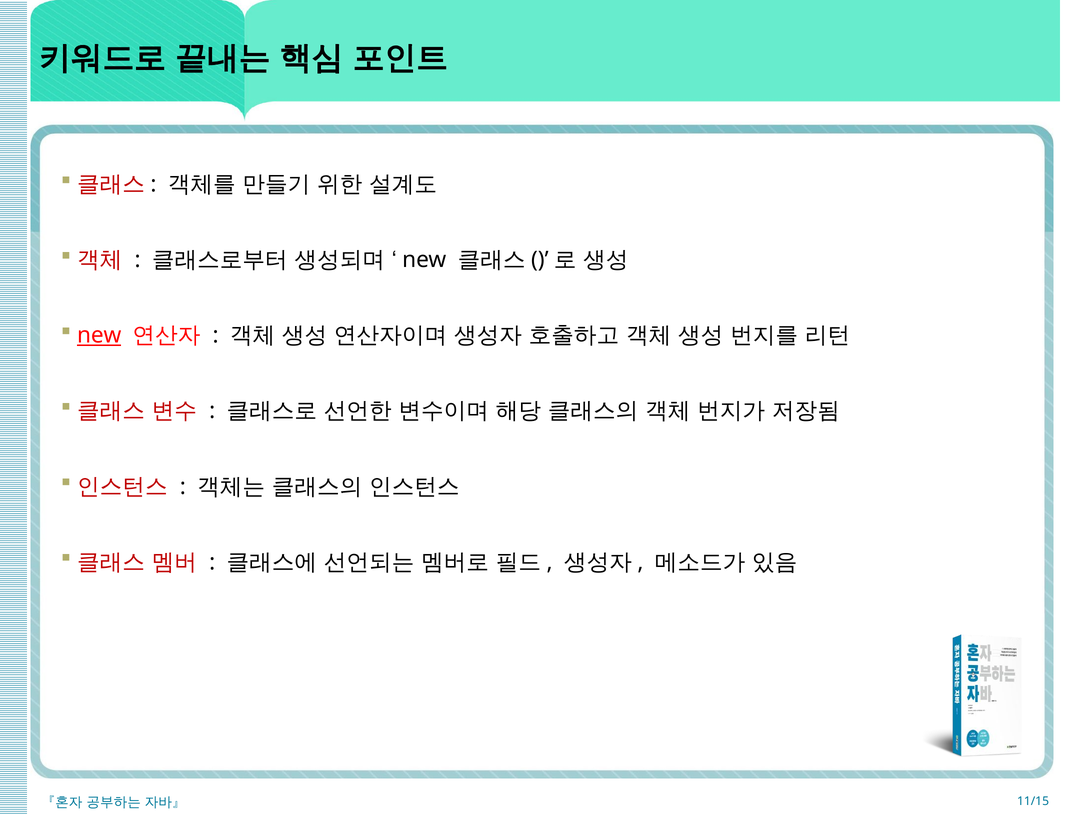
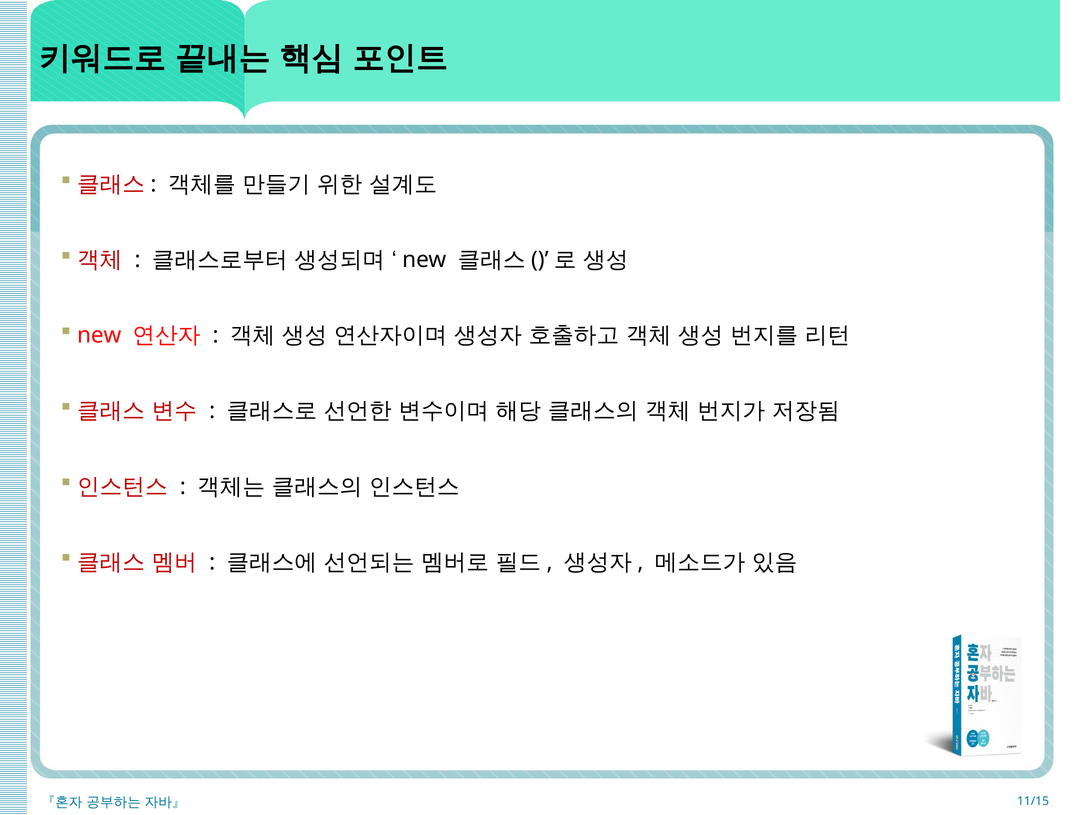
new underline: present -> none (99, 336)
